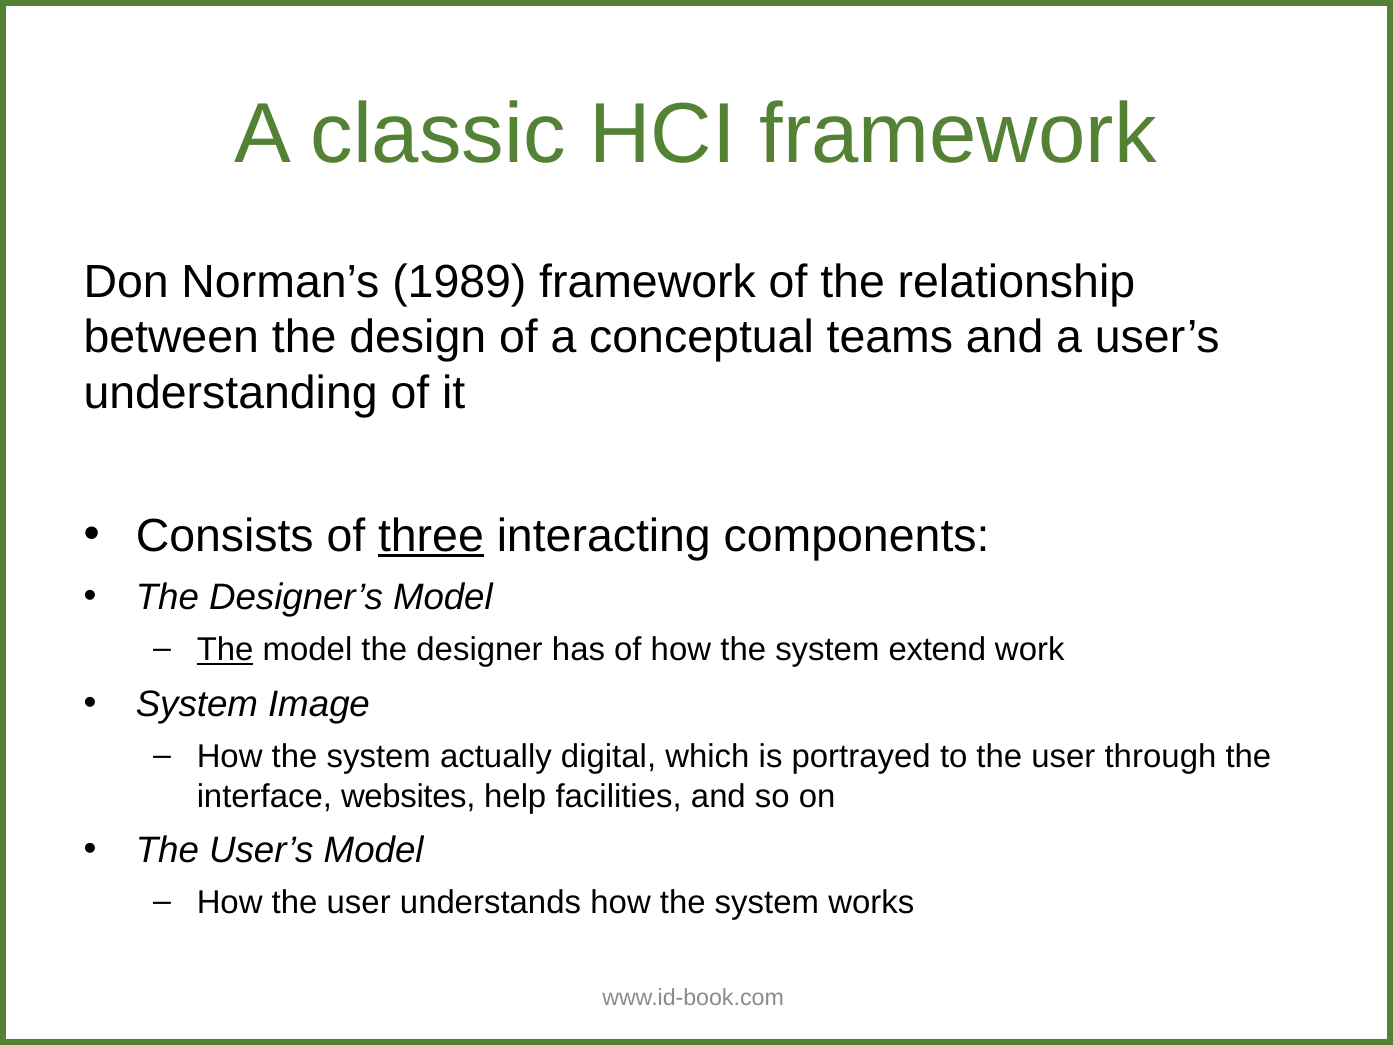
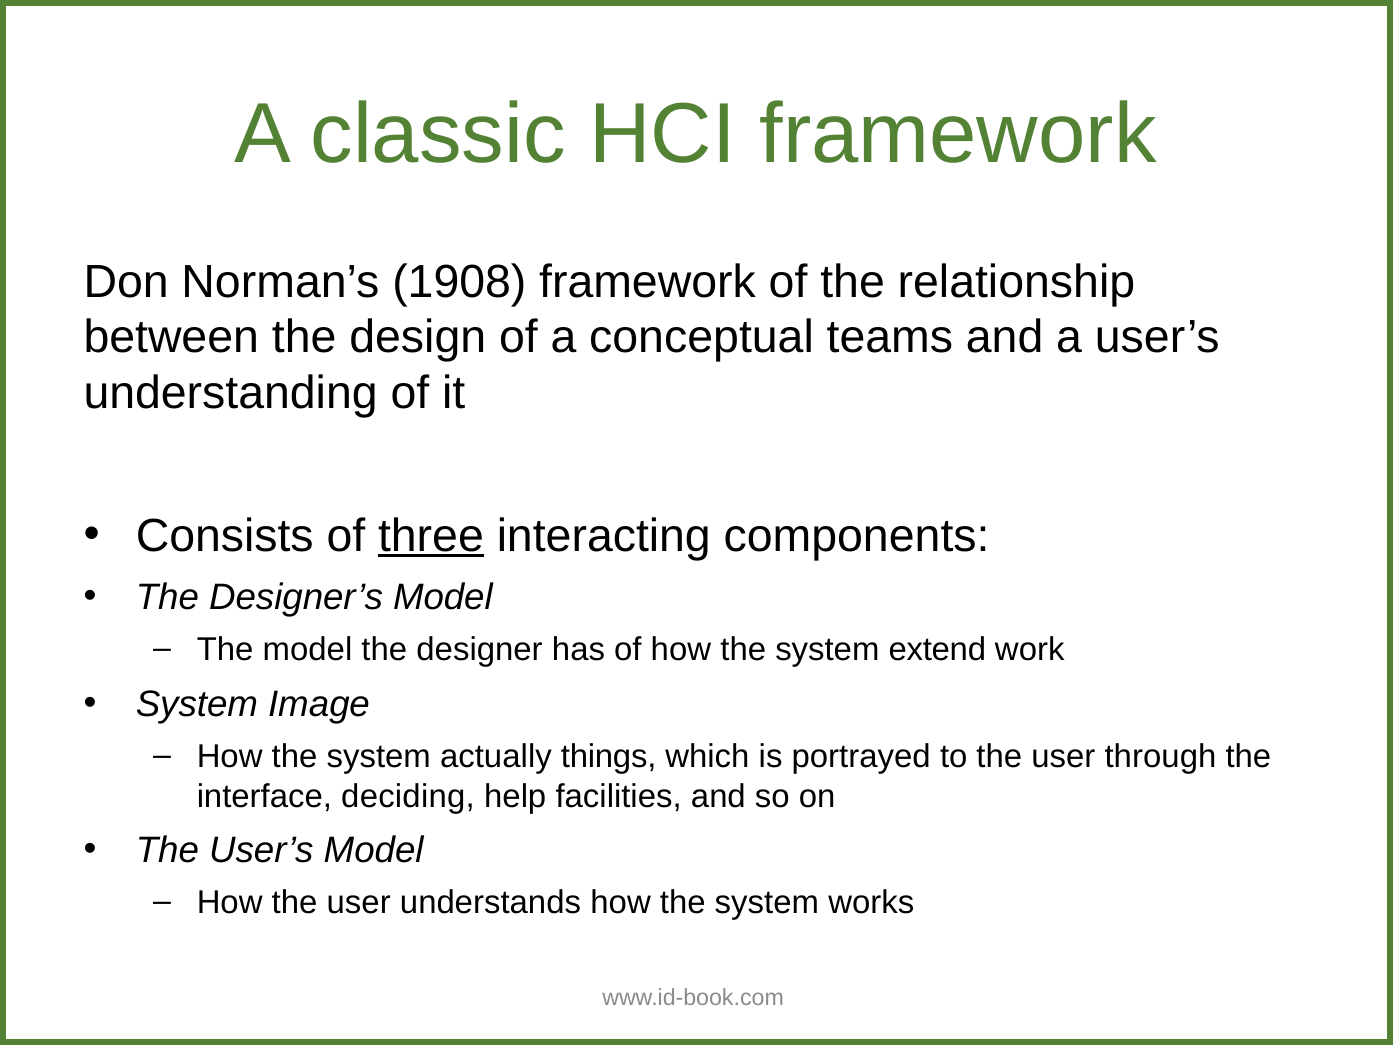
1989: 1989 -> 1908 (459, 282)
The underline: present -> none (225, 650)
digital: digital -> things (609, 756)
websites: websites -> deciding (408, 796)
